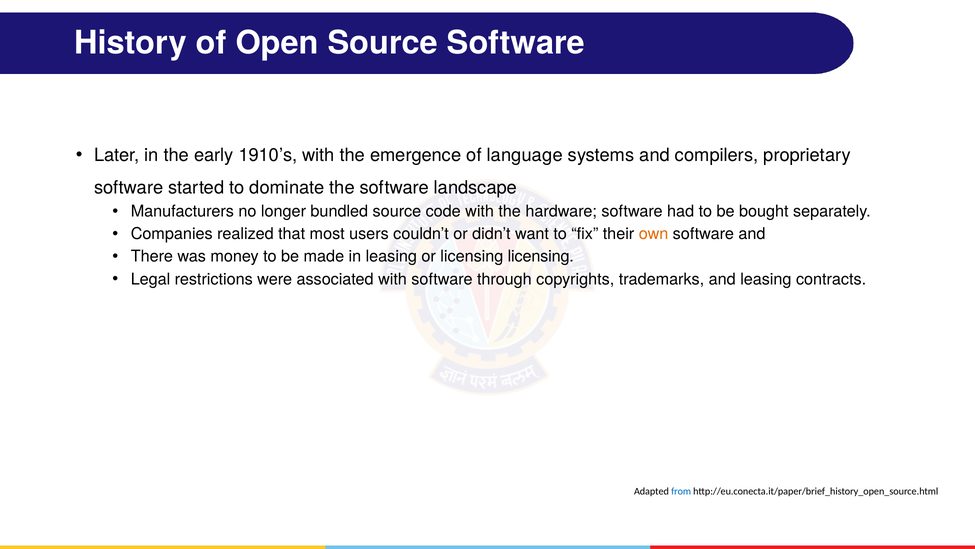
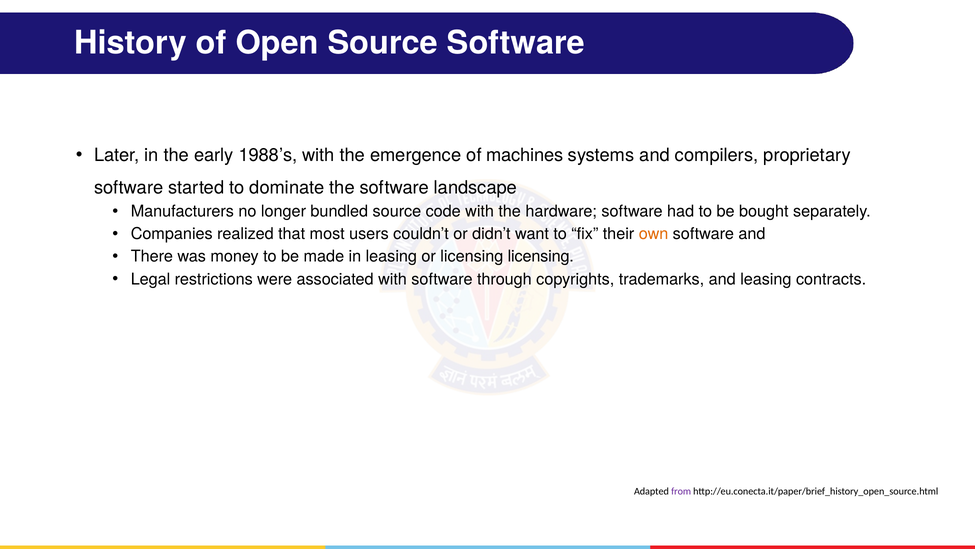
1910’s: 1910’s -> 1988’s (268, 155)
language: language -> machines (525, 155)
from colour: blue -> purple (681, 491)
